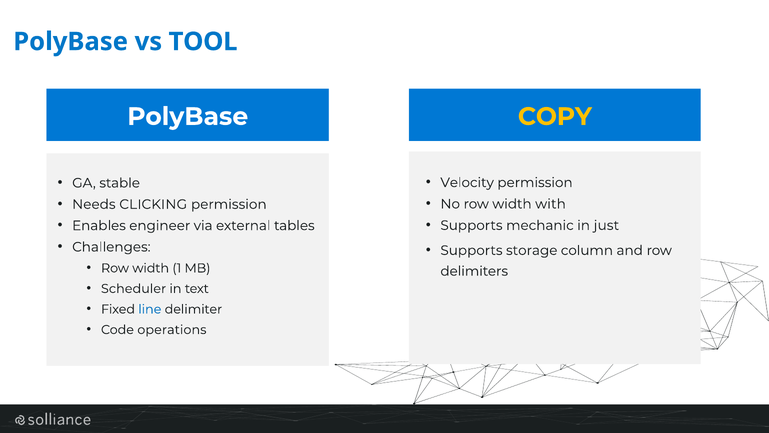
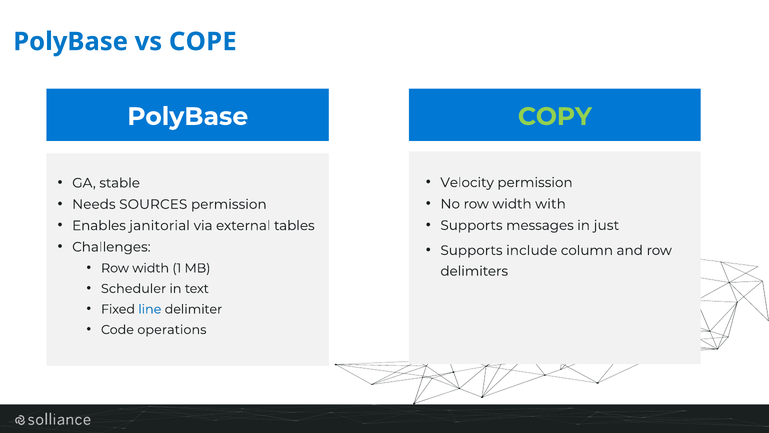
TOOL: TOOL -> COPE (203, 42)
COPY colour: yellow -> light green (555, 116)
CLICKING: CLICKING -> SOURCES (153, 204)
mechanic: mechanic -> messages (540, 225)
engineer: engineer -> janitorial (160, 225)
storage: storage -> include (532, 250)
